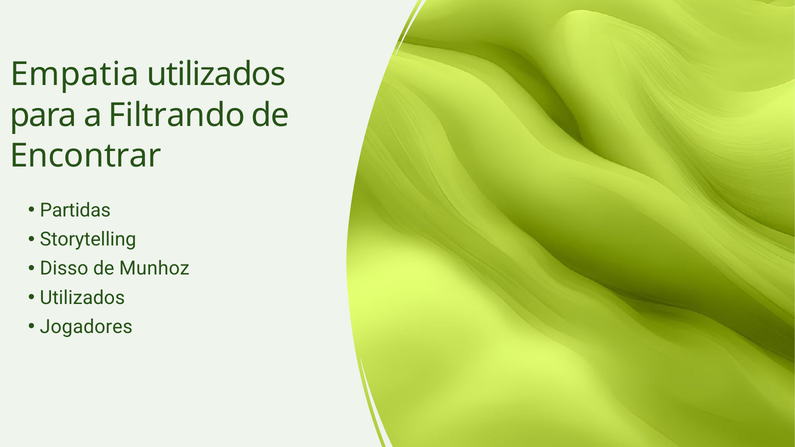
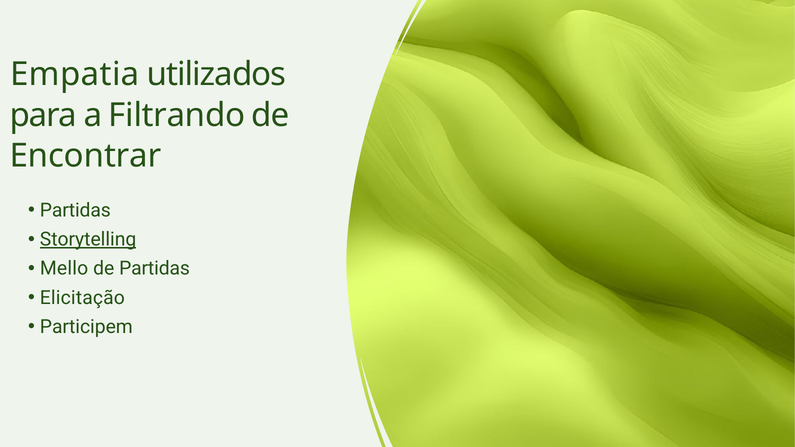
Storytelling underline: none -> present (88, 240)
Disso: Disso -> Mello (64, 269)
de Munhoz: Munhoz -> Partidas (155, 269)
Utilizados: Utilizados -> Elicitação (82, 298)
Jogadores: Jogadores -> Participem (86, 327)
